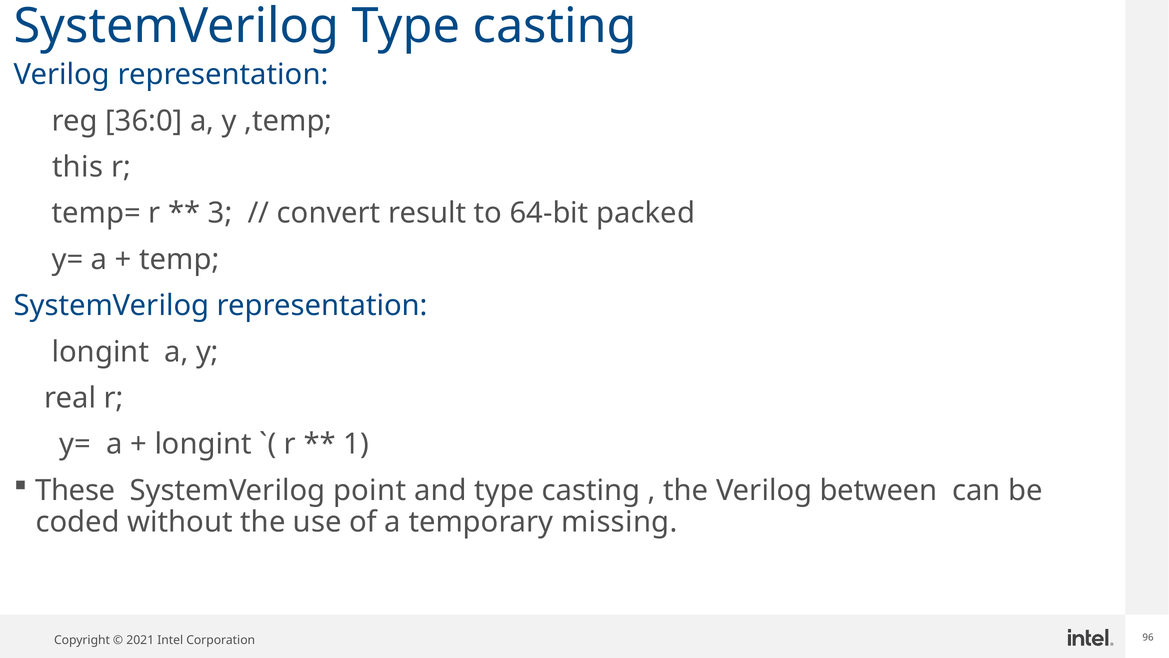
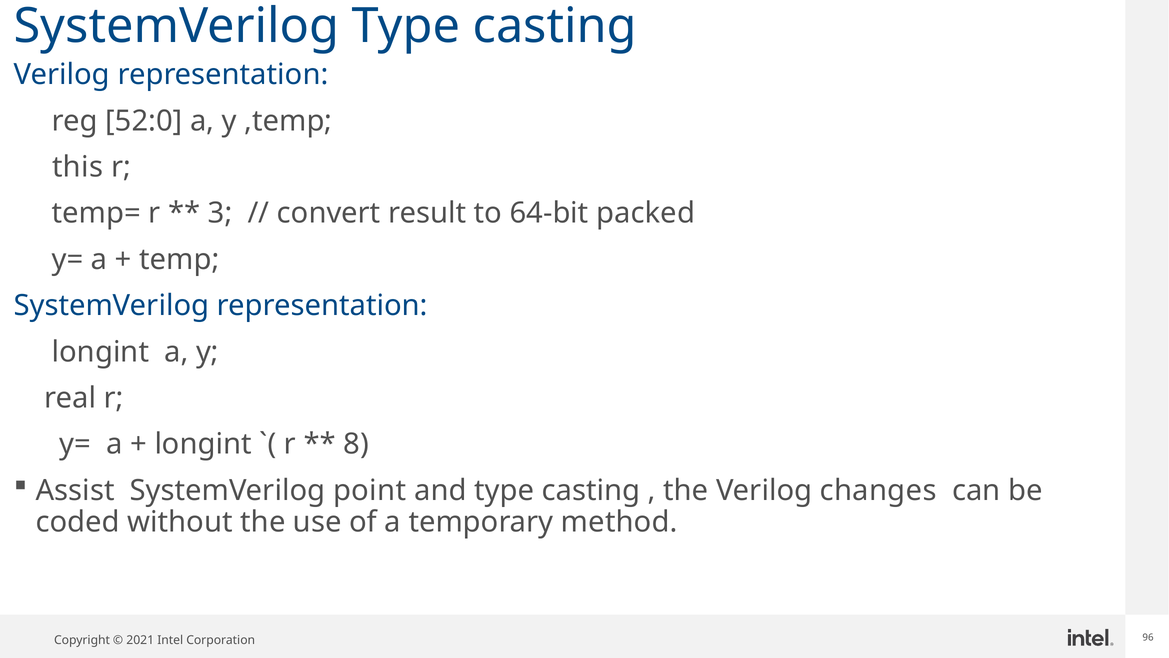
36:0: 36:0 -> 52:0 (144, 121)
1: 1 -> 8 (356, 444)
These: These -> Assist (75, 490)
between: between -> changes (878, 490)
missing: missing -> method (619, 522)
